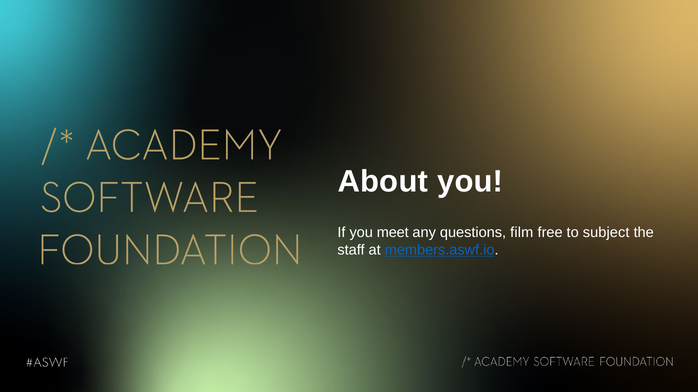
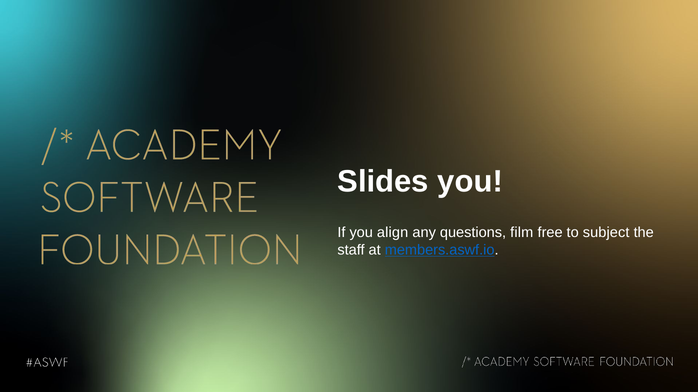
About: About -> Slides (383, 182)
meet: meet -> align (393, 233)
